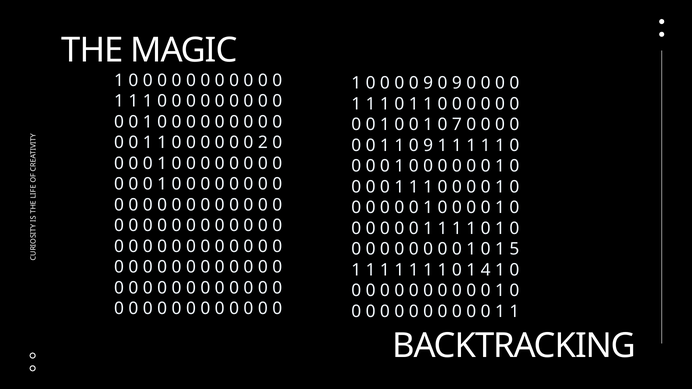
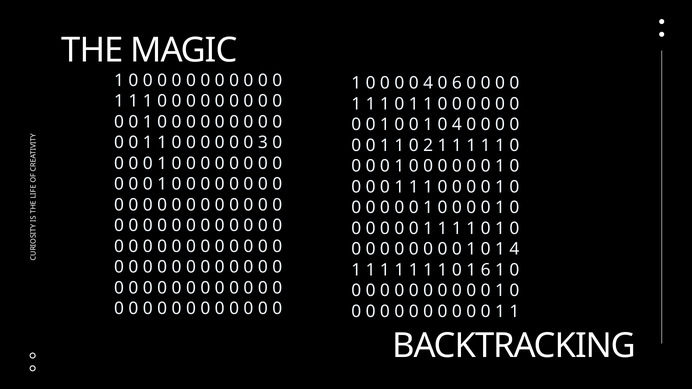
0 0 9: 9 -> 4 (428, 83)
9: 9 -> 6 (457, 83)
1 0 7: 7 -> 4 (457, 125)
2: 2 -> 3 (263, 143)
1 0 9: 9 -> 2 (428, 145)
1 5: 5 -> 4 (514, 249)
1 4: 4 -> 6 (486, 270)
